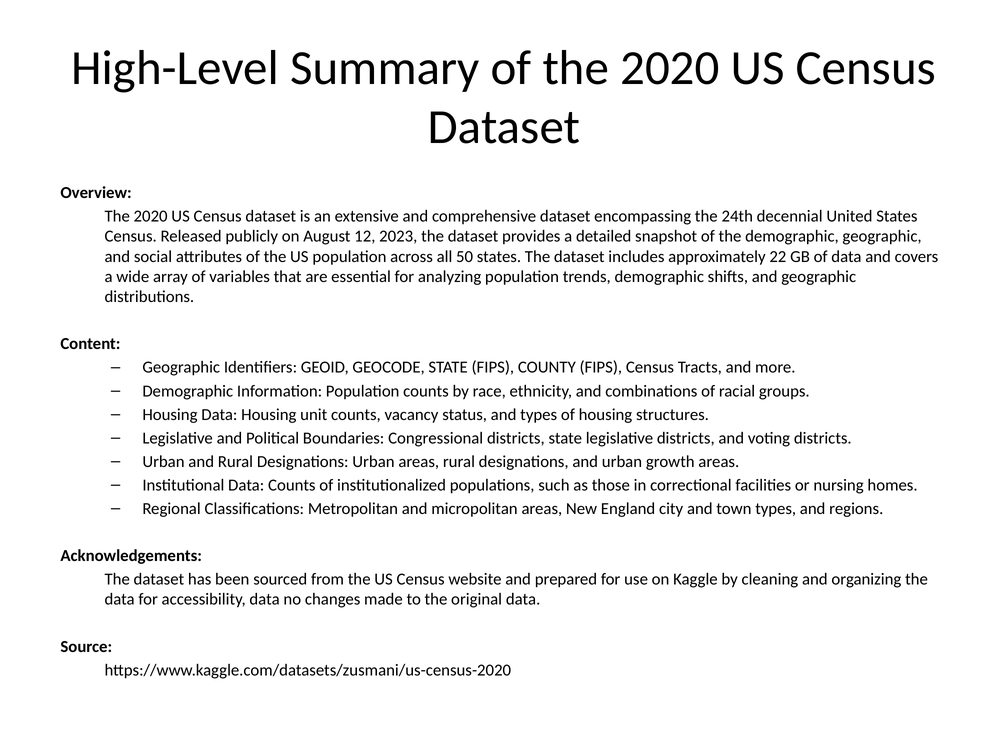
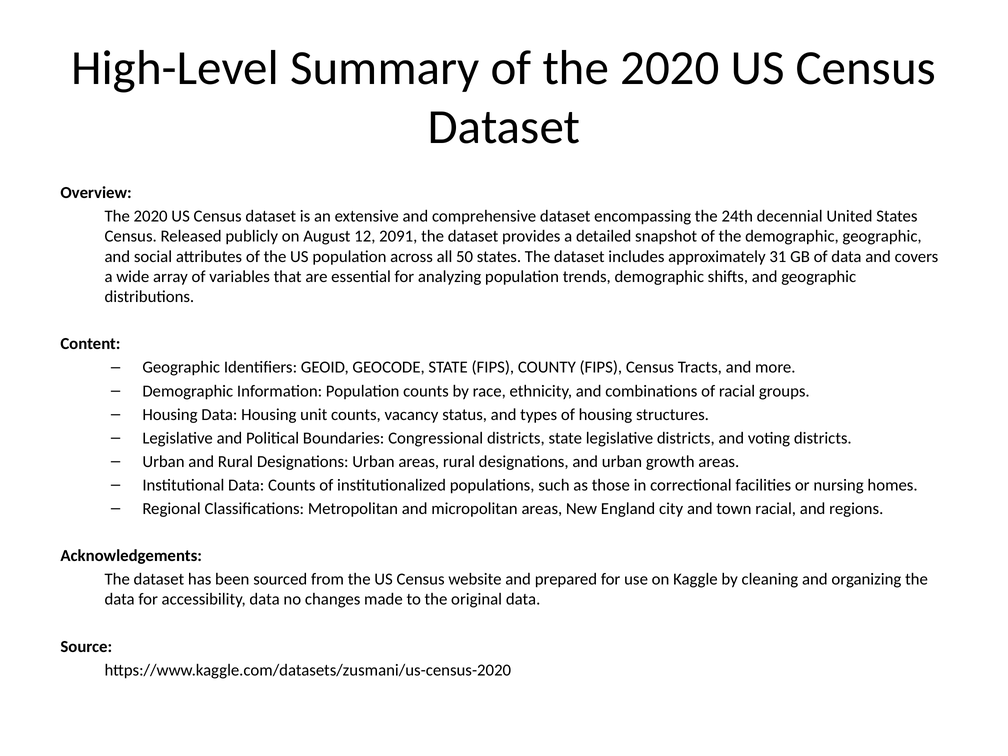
2023: 2023 -> 2091 (398, 236)
22: 22 -> 31 (778, 257)
town types: types -> racial (776, 509)
